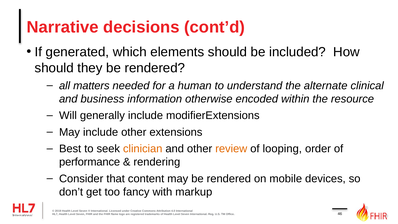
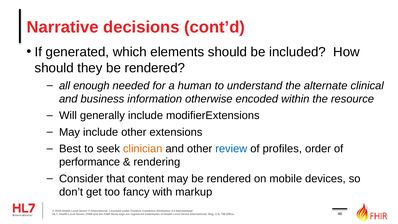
matters: matters -> enough (91, 86)
review colour: orange -> blue (231, 149)
looping: looping -> profiles (282, 149)
